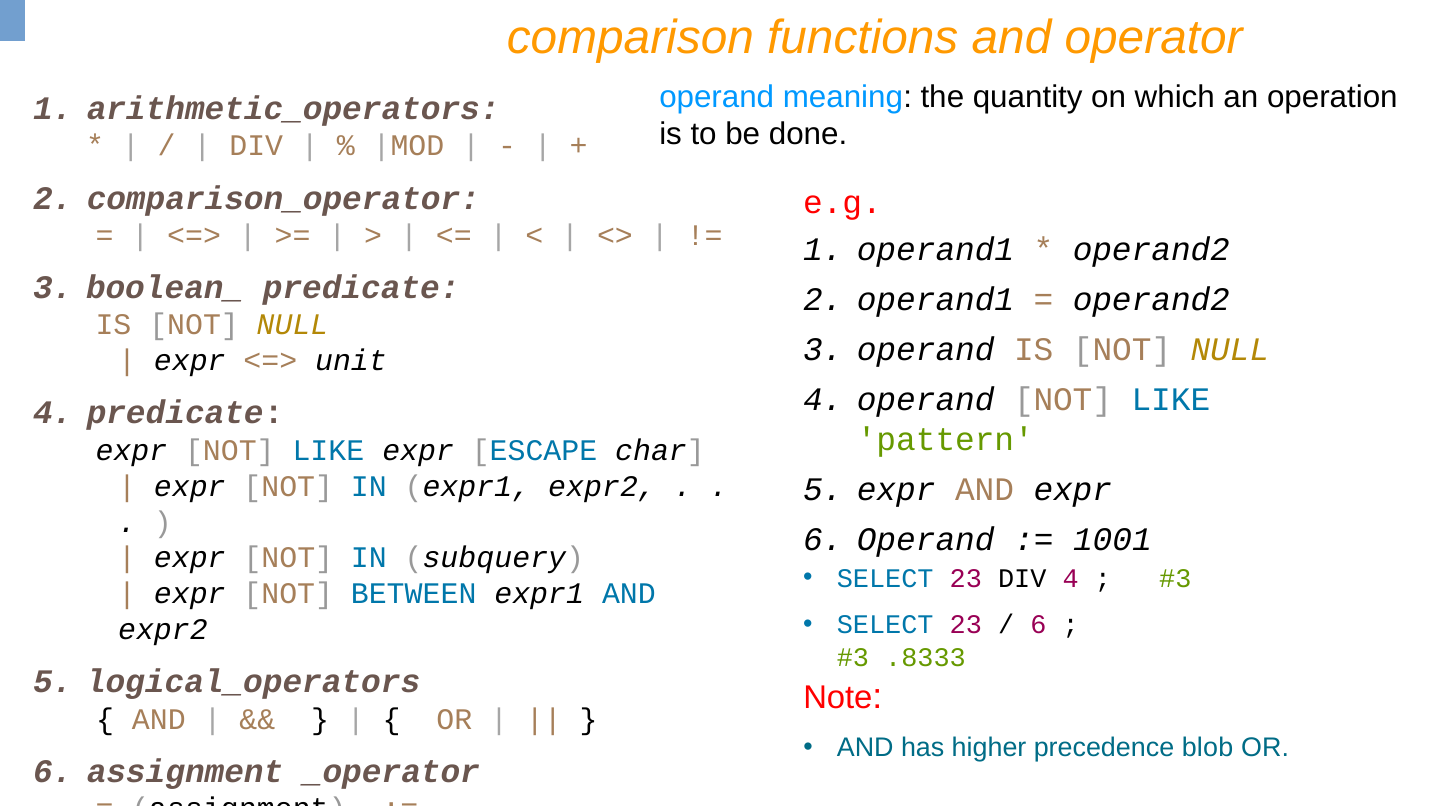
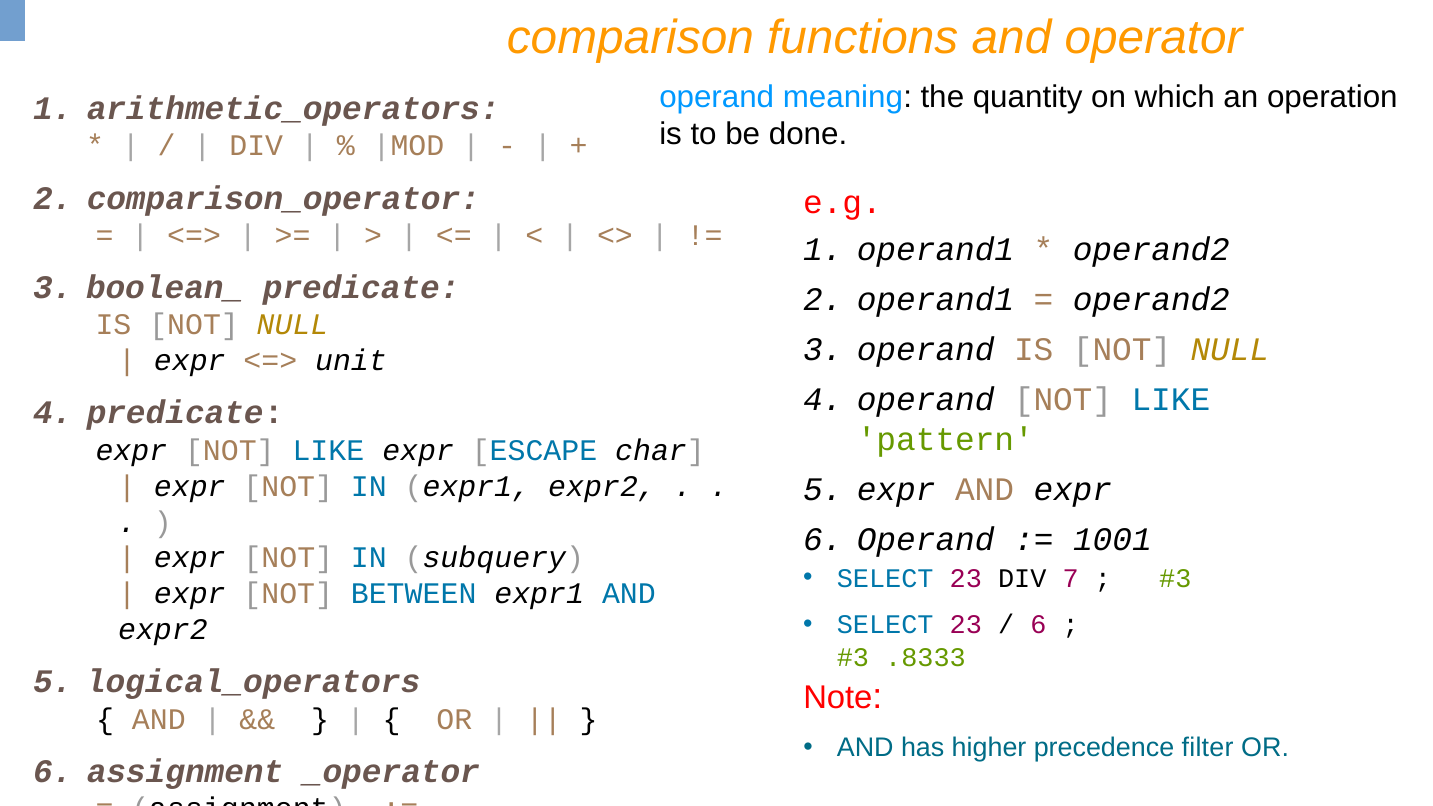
DIV 4: 4 -> 7 (1071, 579)
blob: blob -> filter (1208, 748)
